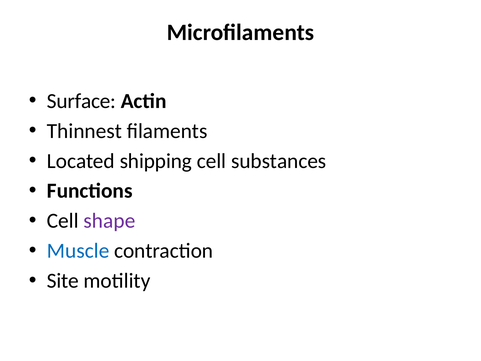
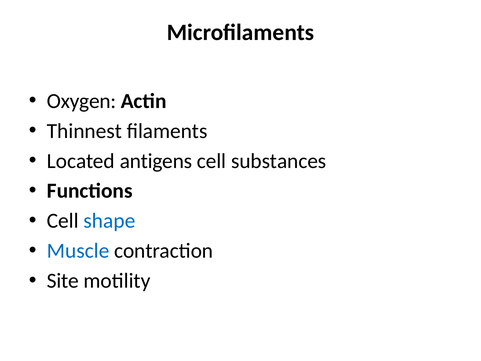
Surface: Surface -> Oxygen (81, 101)
shipping: shipping -> antigens (156, 161)
shape colour: purple -> blue (109, 221)
